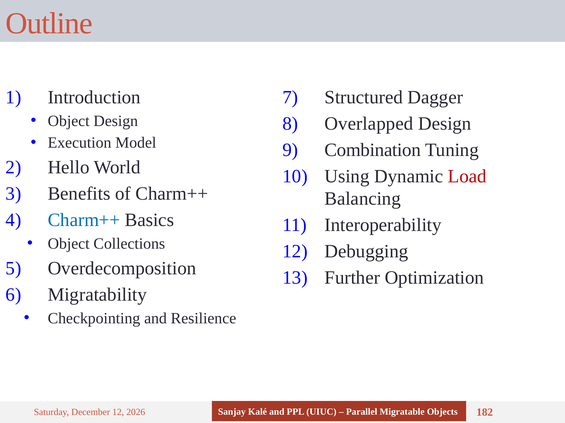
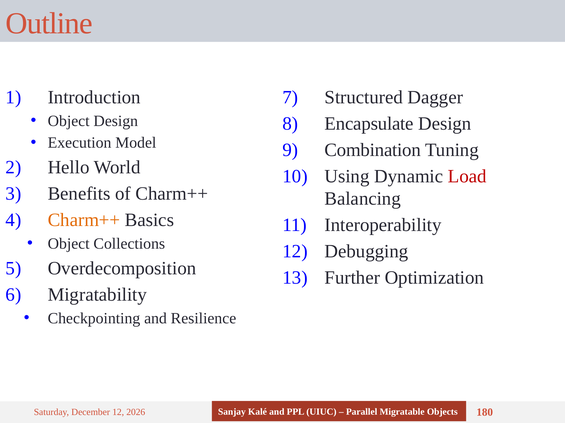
Overlapped: Overlapped -> Encapsulate (369, 124)
Charm++ colour: blue -> orange (84, 220)
182: 182 -> 180 (485, 413)
